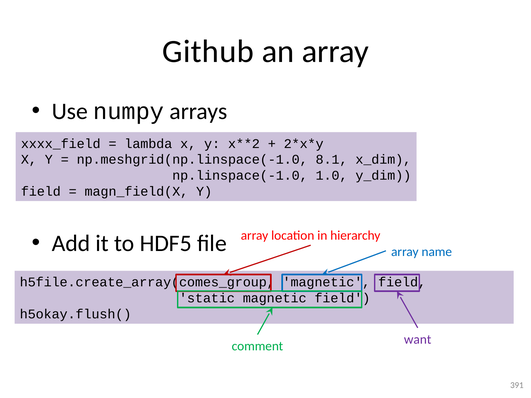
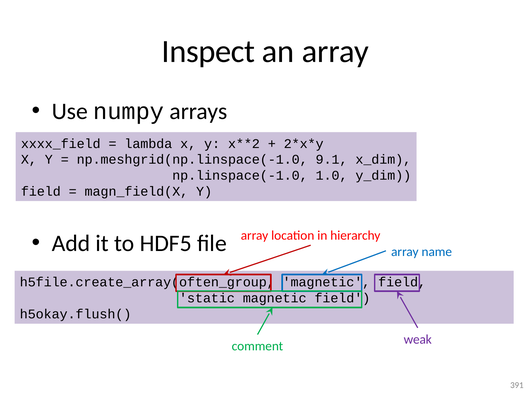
Github: Github -> Inspect (208, 51)
8.1: 8.1 -> 9.1 (332, 160)
h5file.create_array(comes_group: h5file.create_array(comes_group -> h5file.create_array(often_group (147, 282)
want: want -> weak (418, 340)
